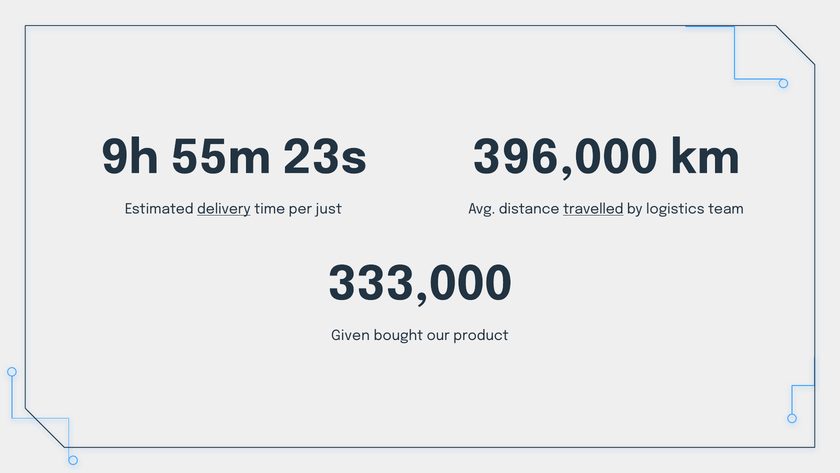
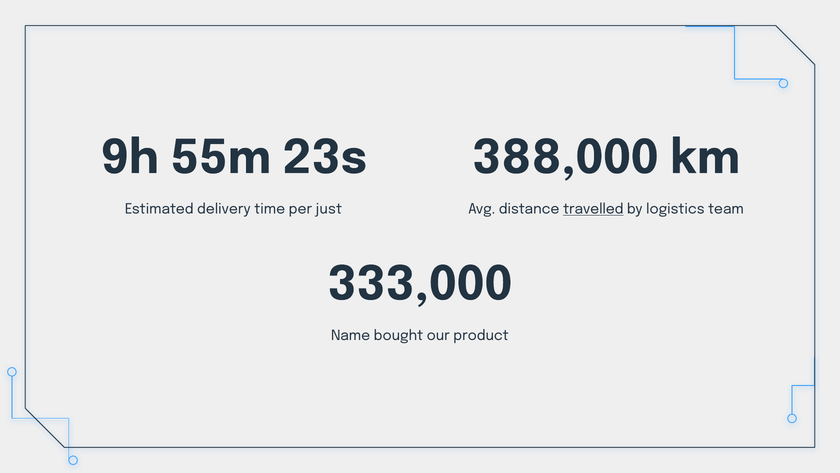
396,000: 396,000 -> 388,000 (565, 158)
delivery underline: present -> none (224, 209)
Given: Given -> Name (351, 335)
